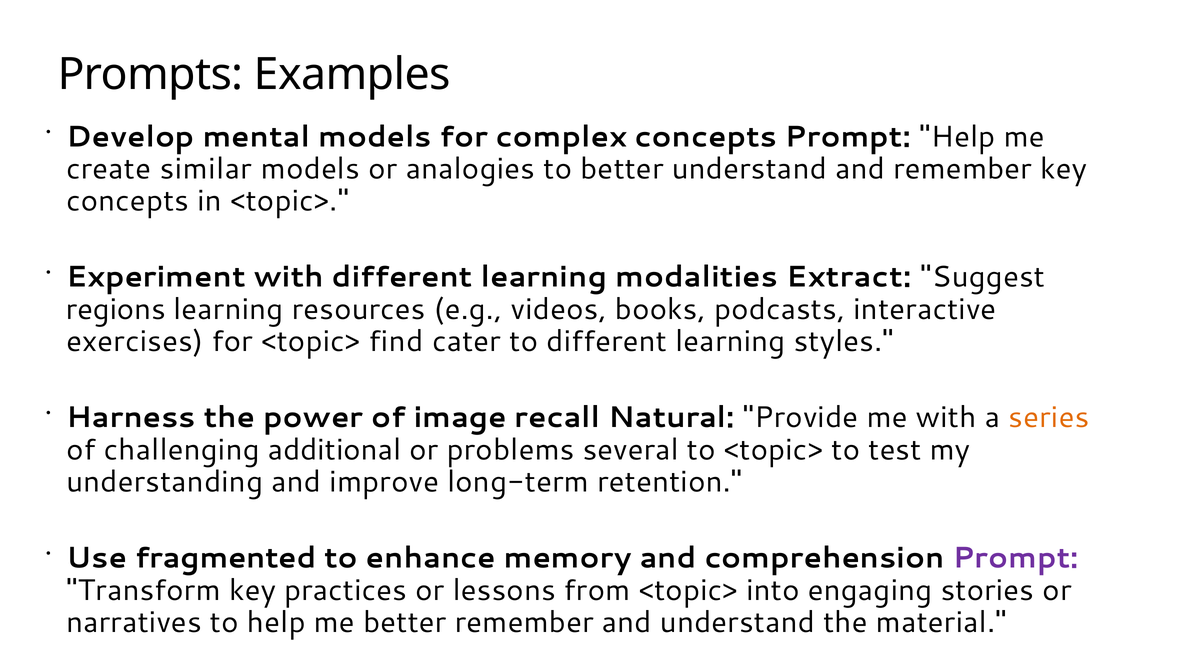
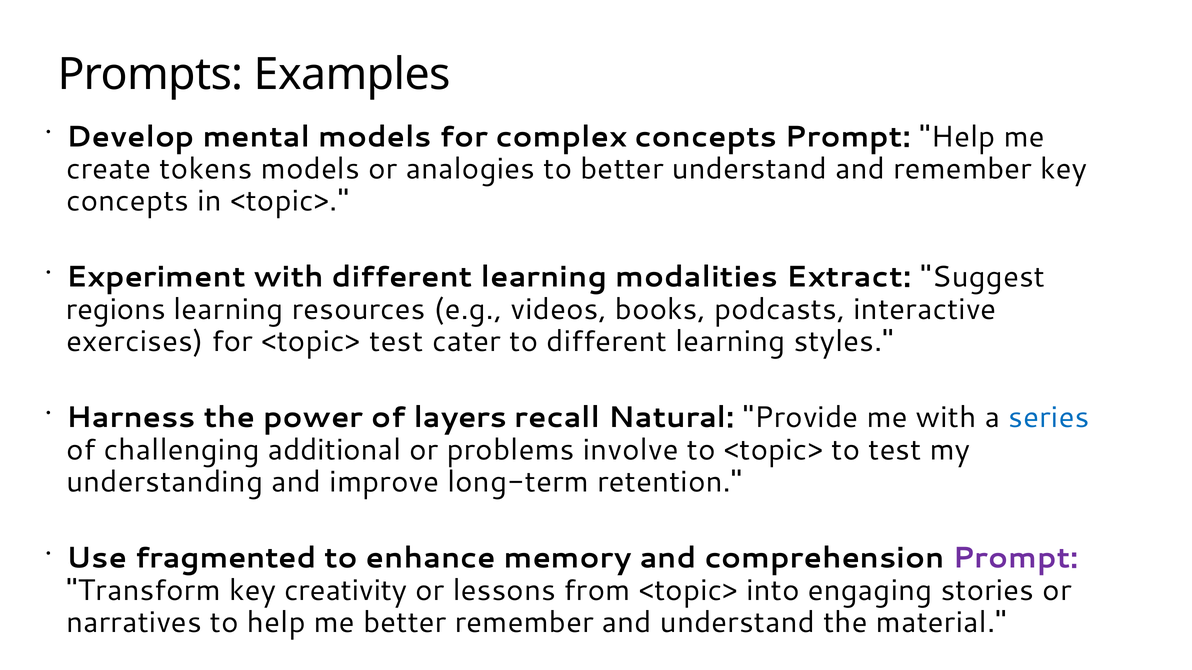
similar: similar -> tokens (206, 169)
<topic> find: find -> test (396, 342)
image: image -> layers (460, 418)
series colour: orange -> blue (1049, 418)
several: several -> involve (631, 450)
practices: practices -> creativity (346, 591)
